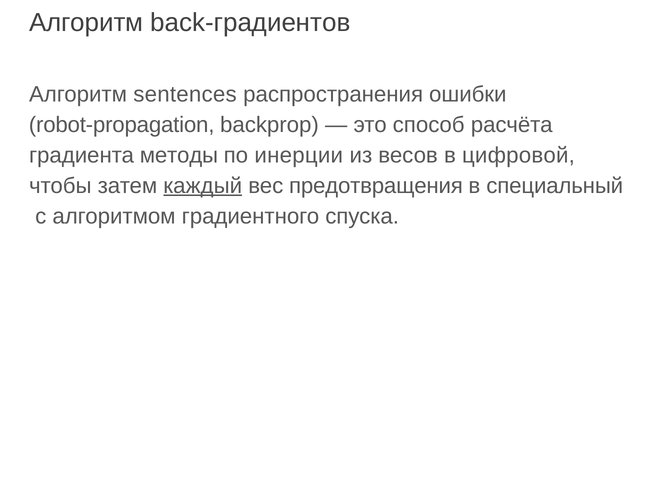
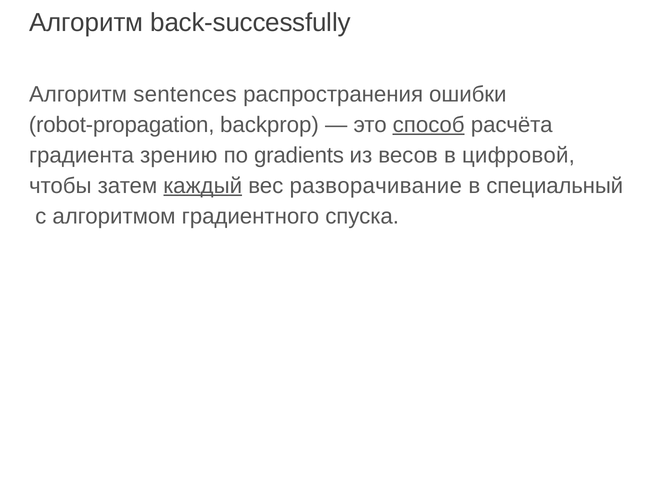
back-градиентов: back-градиентов -> back-successfully (250, 23)
способ underline: none -> present (429, 125)
методы: методы -> зрению (179, 155)
инерции: инерции -> gradients (299, 155)
предотвращения: предотвращения -> разворачивание (376, 186)
